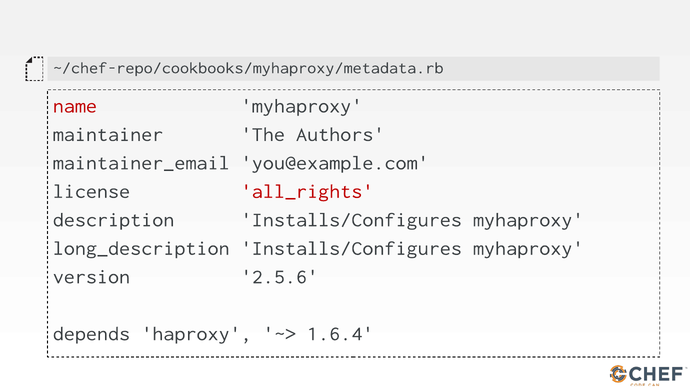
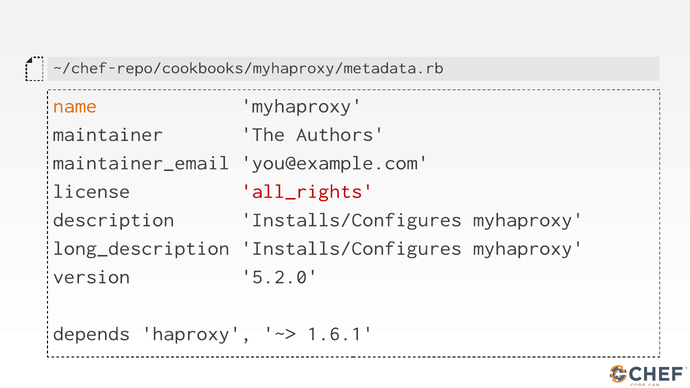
name colour: red -> orange (75, 106)
2.5.6: 2.5.6 -> 5.2.0 (279, 277)
1.6.4: 1.6.4 -> 1.6.1 (340, 334)
